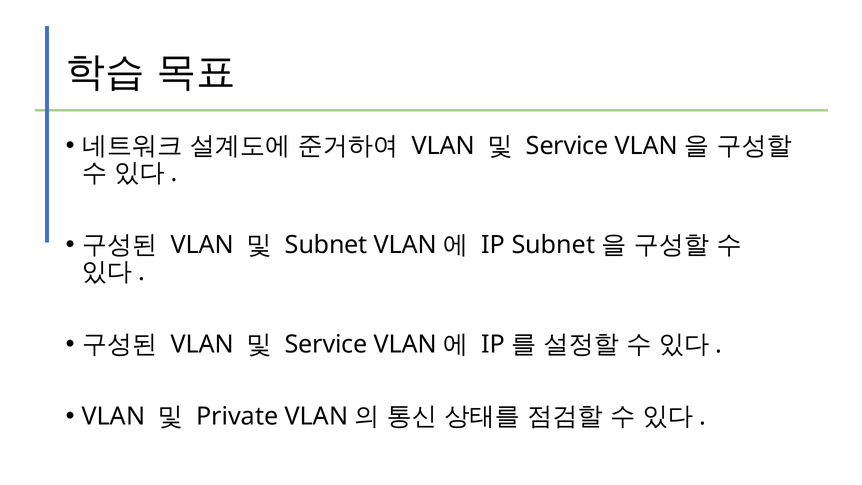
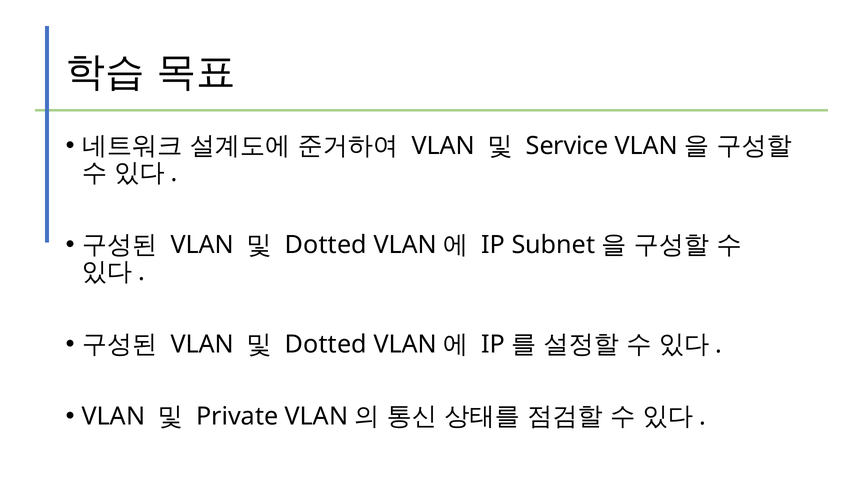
Subnet: Subnet -> Dotted (326, 245)
Service: Service -> Dotted (326, 344)
